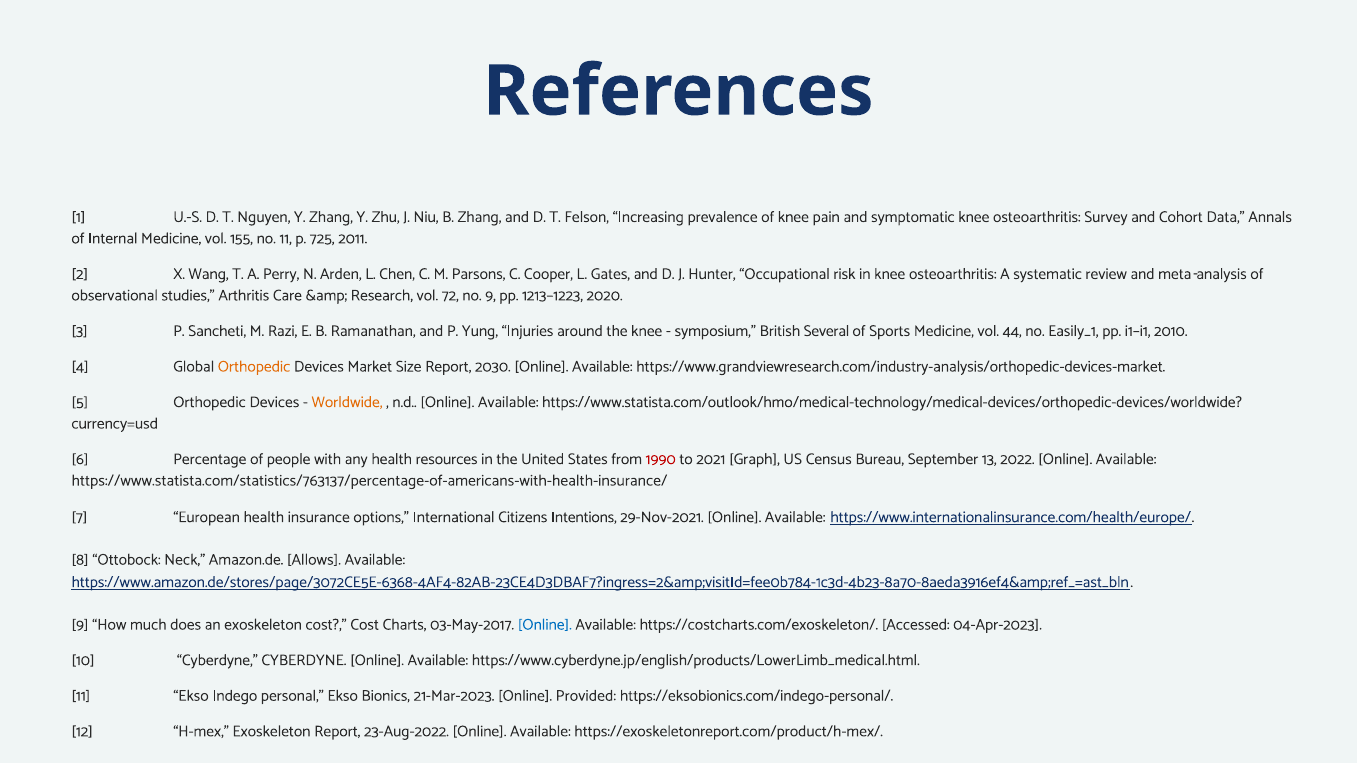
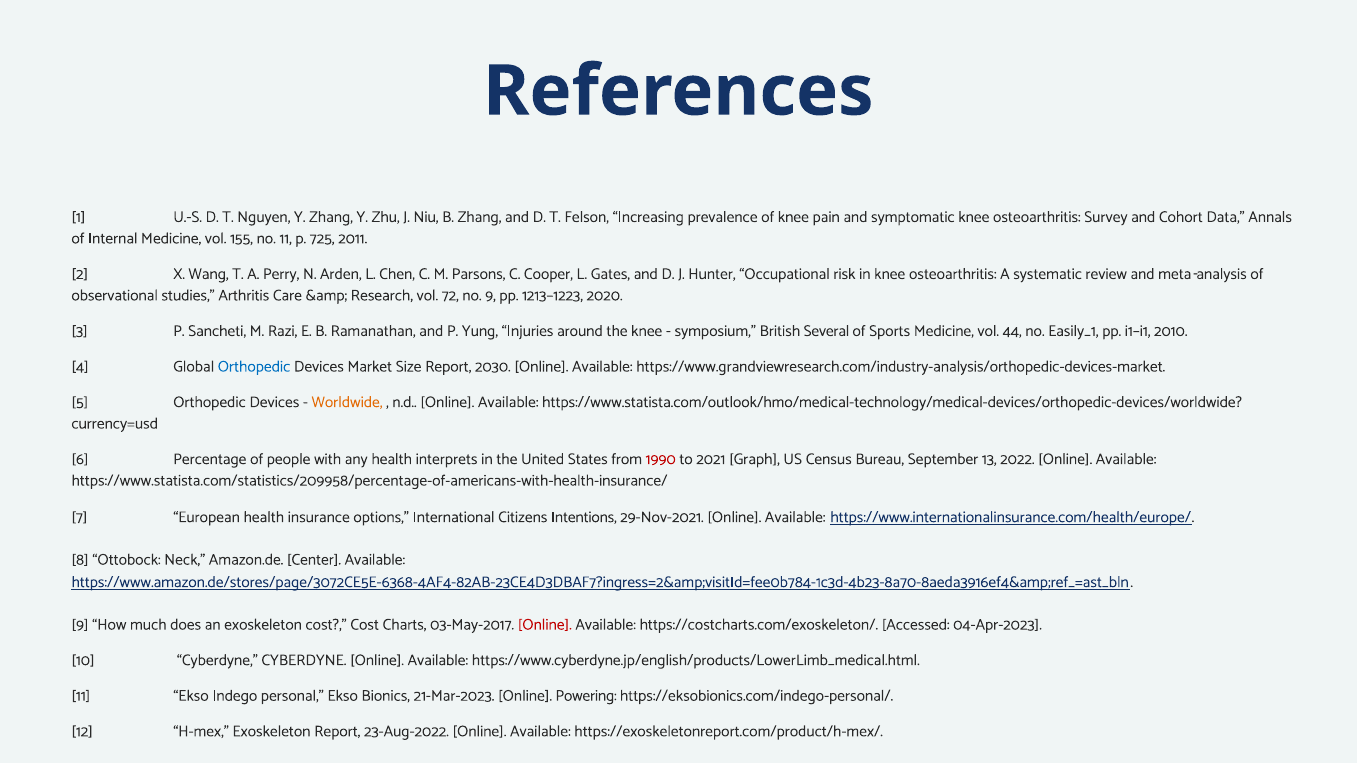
Orthopedic colour: orange -> blue (254, 367)
resources: resources -> interprets (447, 459)
https://www.statista.com/statistics/763137/percentage-of-americans-with-health-insurance/: https://www.statista.com/statistics/763137/percentage-of-americans-with-health-insurance/ -> https://www.statista.com/statistics/209958/percentage-of-americans-with-health-insurance/ (369, 481)
Allows: Allows -> Center (314, 560)
Online colour: blue -> red (545, 625)
Provided: Provided -> Powering (586, 696)
